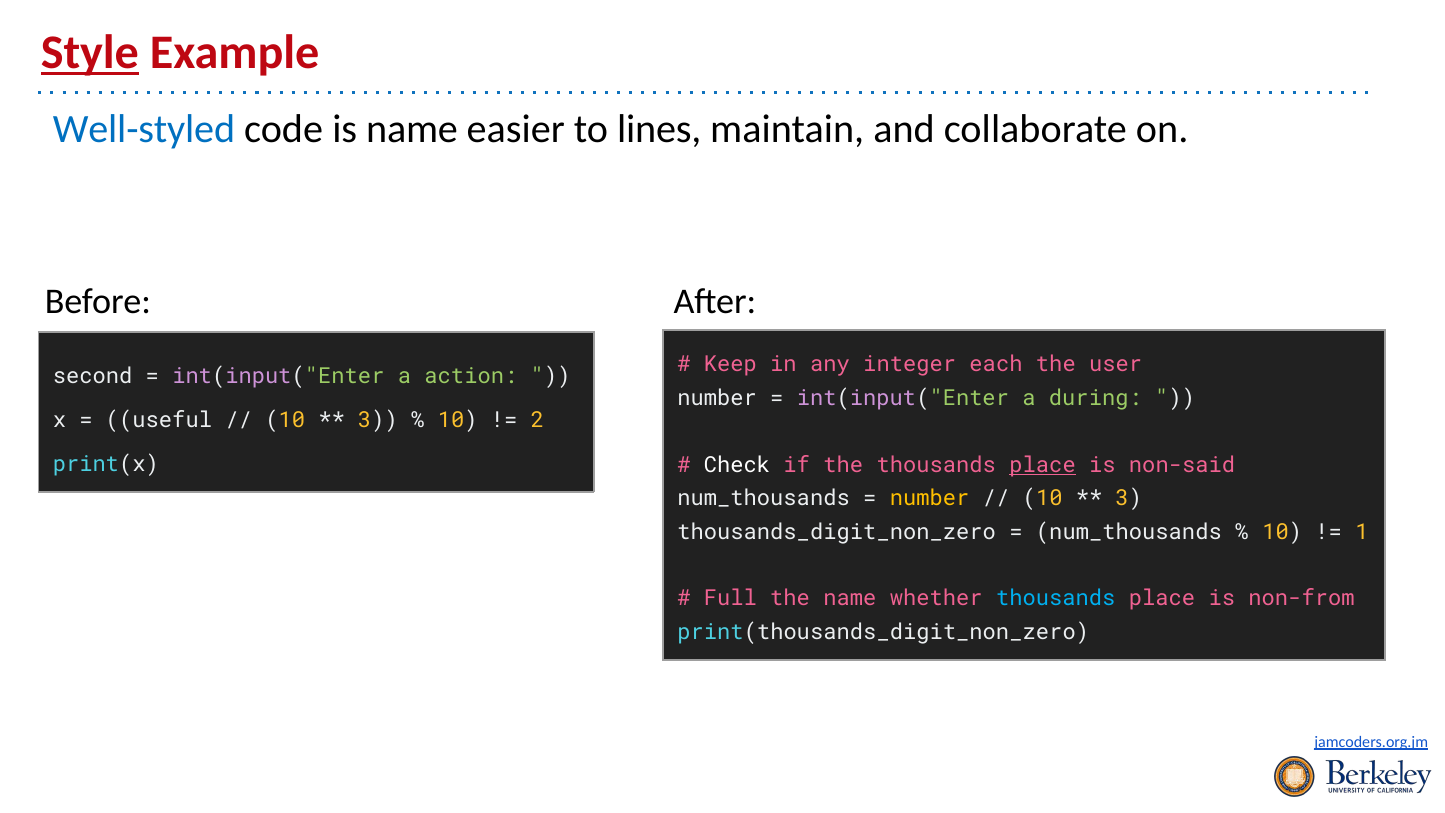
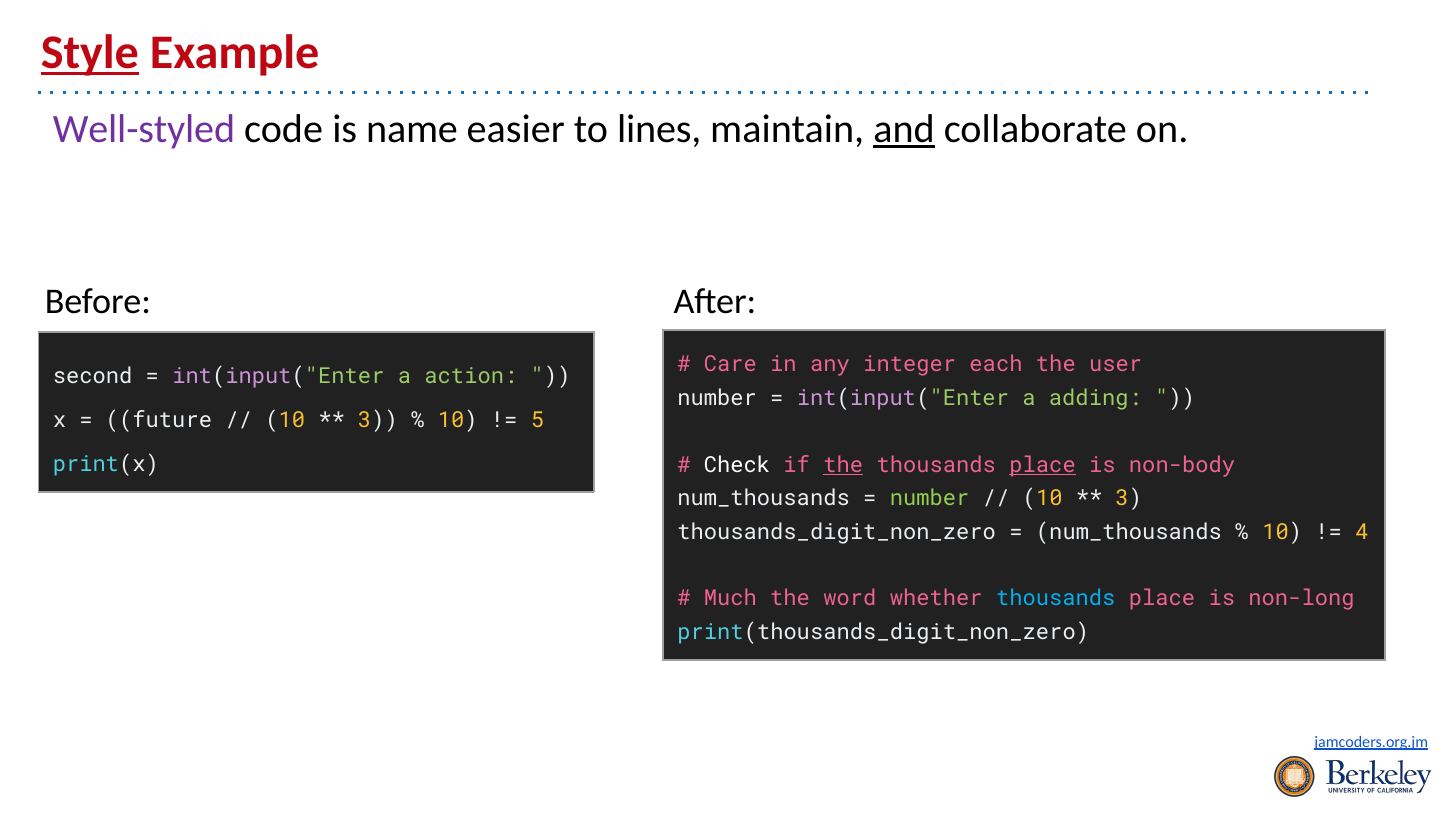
Well-styled colour: blue -> purple (144, 129)
and underline: none -> present (904, 129)
Keep: Keep -> Care (730, 364)
during: during -> adding (1095, 398)
useful: useful -> future (159, 420)
2: 2 -> 5 (537, 420)
the underline: none -> present (843, 465)
non-said: non-said -> non-body (1182, 465)
number colour: yellow -> light green (930, 498)
1: 1 -> 4 (1362, 532)
Full: Full -> Much (730, 599)
the name: name -> word (850, 599)
non-from: non-from -> non-long (1301, 599)
